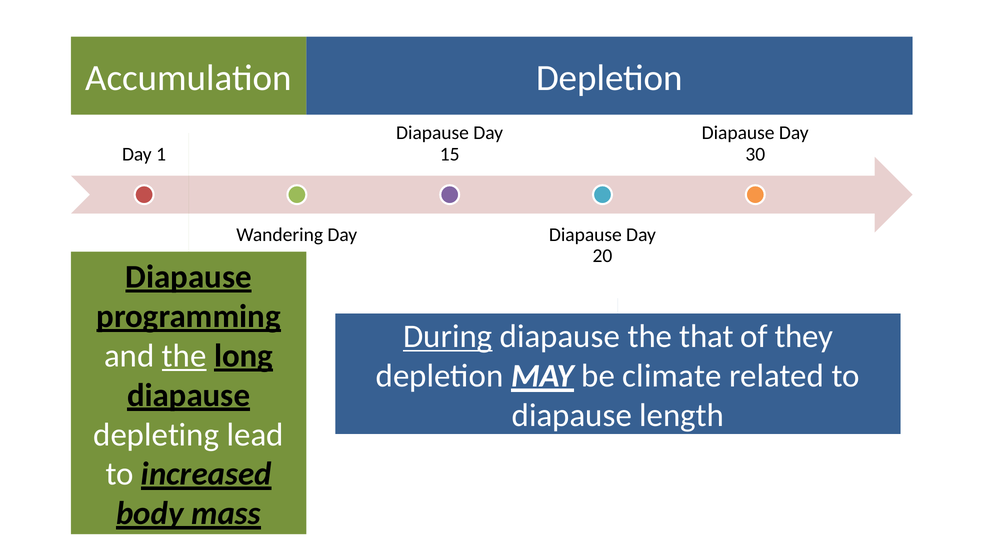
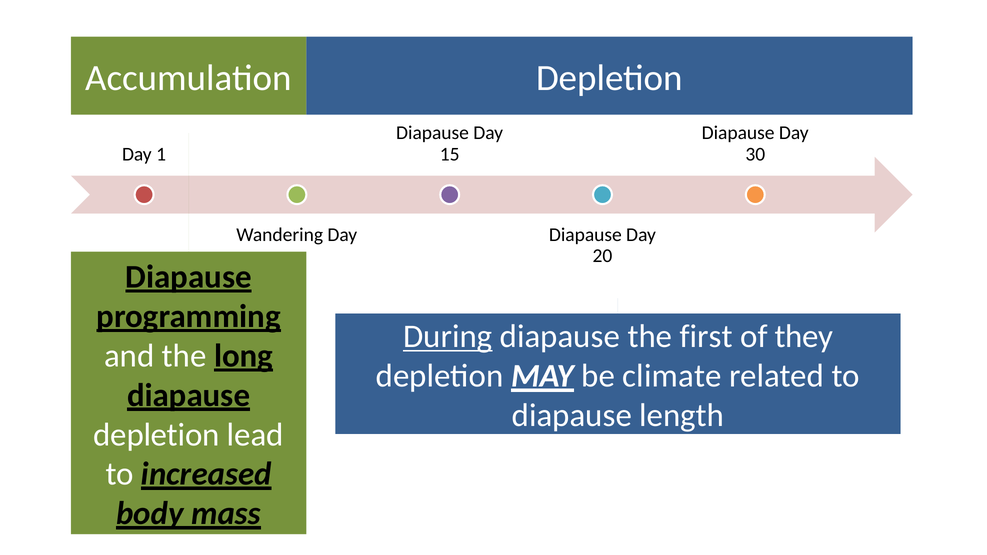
that: that -> first (706, 337)
the underline: present -> none (184, 356)
depleting: depleting -> depletion (156, 435)
